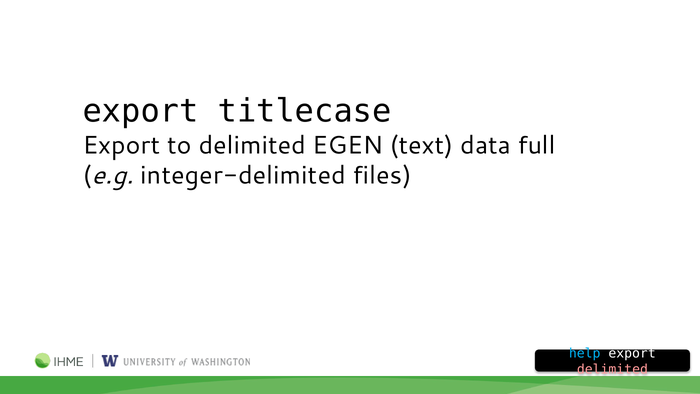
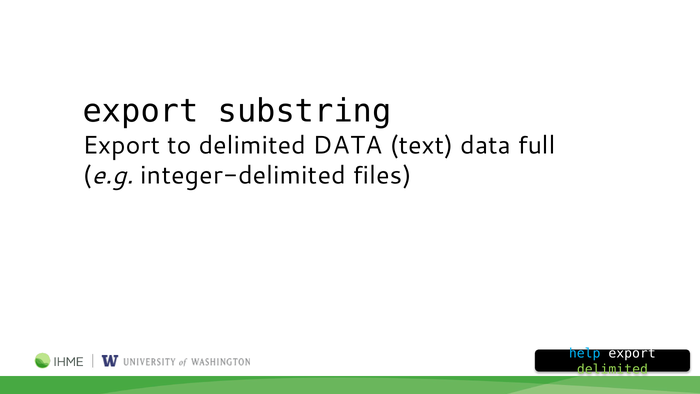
titlecase: titlecase -> substring (305, 111)
delimited EGEN: EGEN -> DATA (348, 145)
delimited colour: pink -> light green (612, 369)
